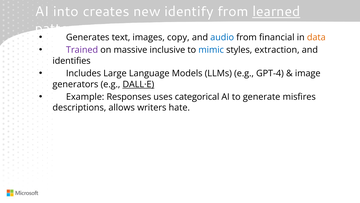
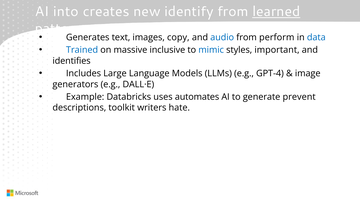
financial: financial -> perform (277, 37)
data colour: orange -> blue (316, 37)
Trained colour: purple -> blue (82, 50)
extraction: extraction -> important (277, 50)
DALL·E underline: present -> none (138, 84)
Responses: Responses -> Databricks (129, 97)
categorical: categorical -> automates (197, 97)
misfires: misfires -> prevent (299, 97)
allows: allows -> toolkit (122, 107)
